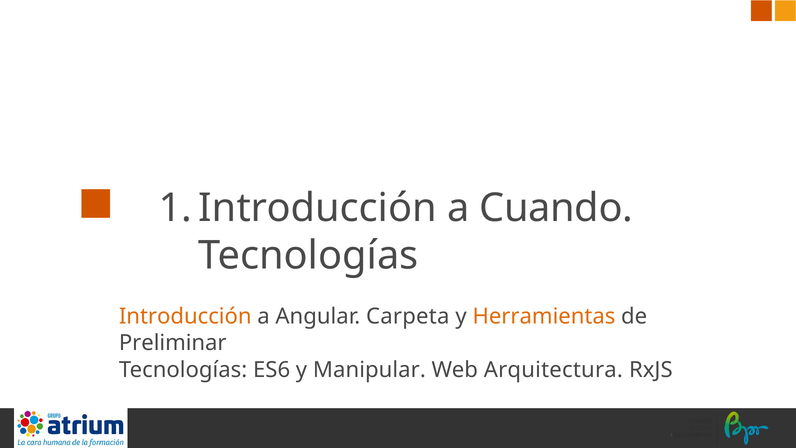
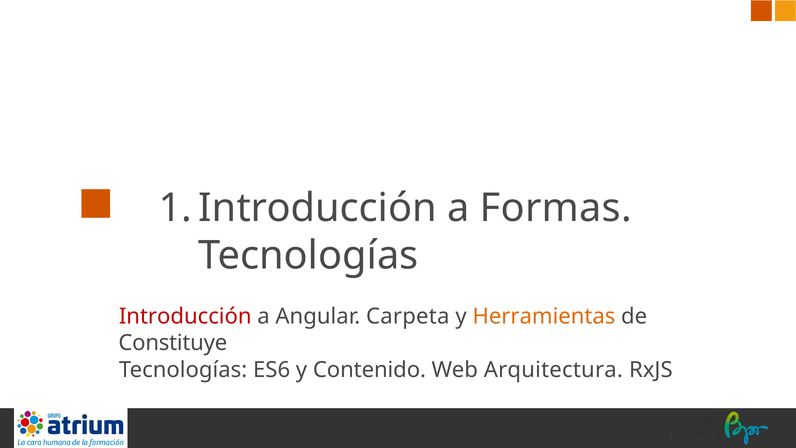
Cuando: Cuando -> Formas (556, 208)
Introducción colour: orange -> red (185, 316)
Preliminar: Preliminar -> Constituye (173, 343)
Manipular: Manipular -> Contenido (369, 370)
